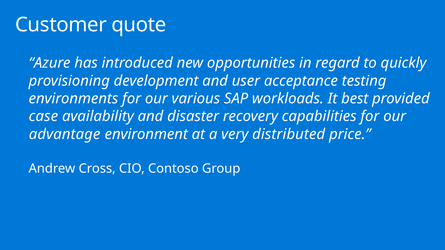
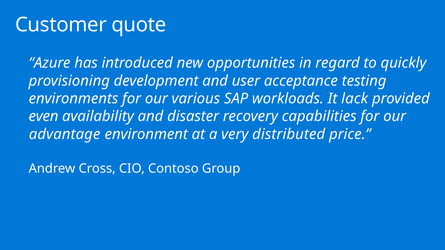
best: best -> lack (355, 99)
case: case -> even (44, 117)
